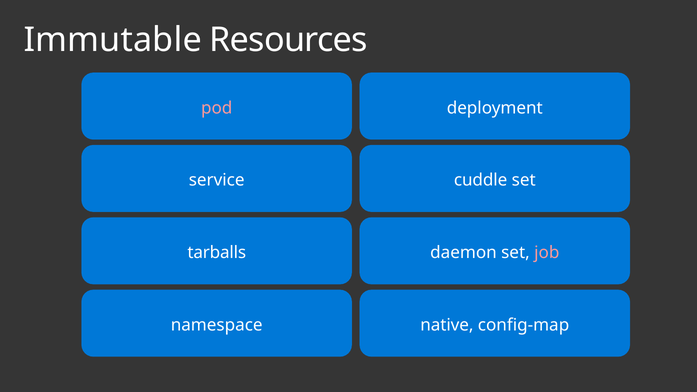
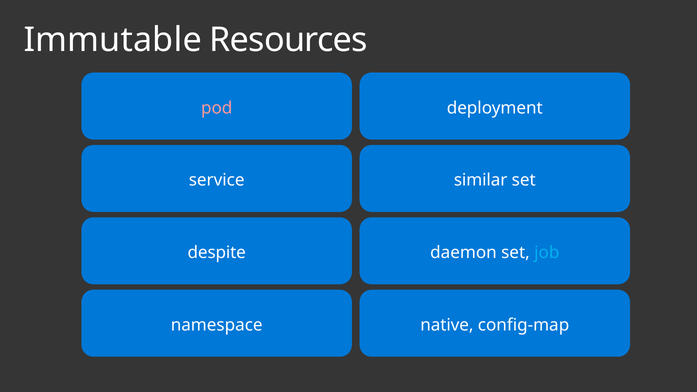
cuddle: cuddle -> similar (481, 180)
tarballs: tarballs -> despite (217, 253)
job colour: pink -> light blue (547, 253)
